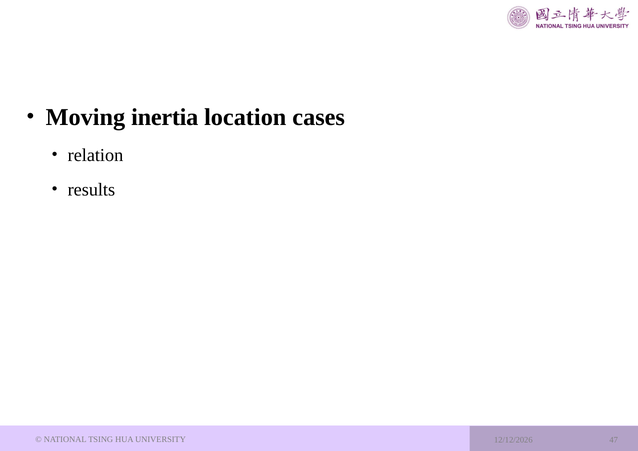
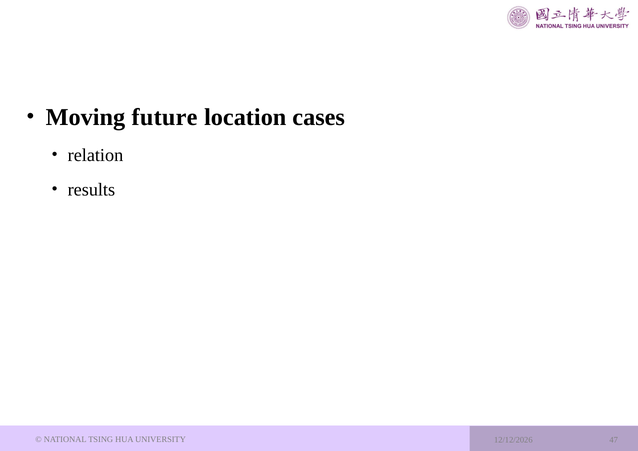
inertia: inertia -> future (165, 117)
